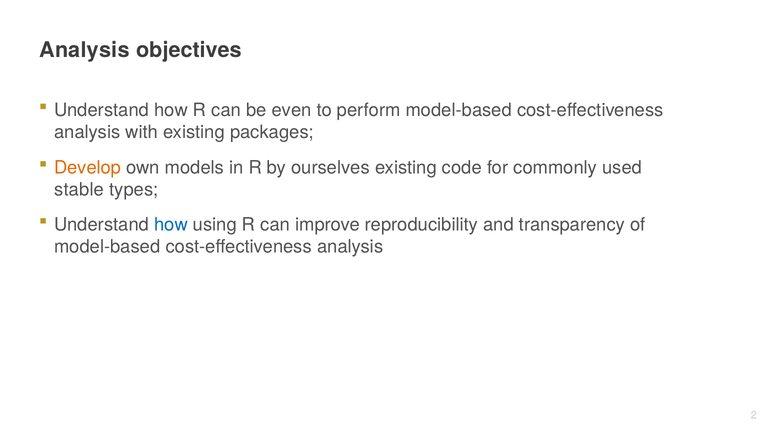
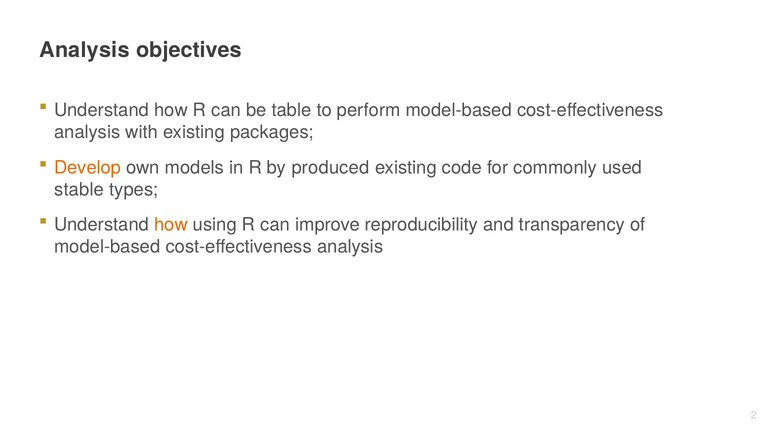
even: even -> table (292, 110)
ourselves: ourselves -> produced (330, 167)
how colour: blue -> orange (171, 224)
